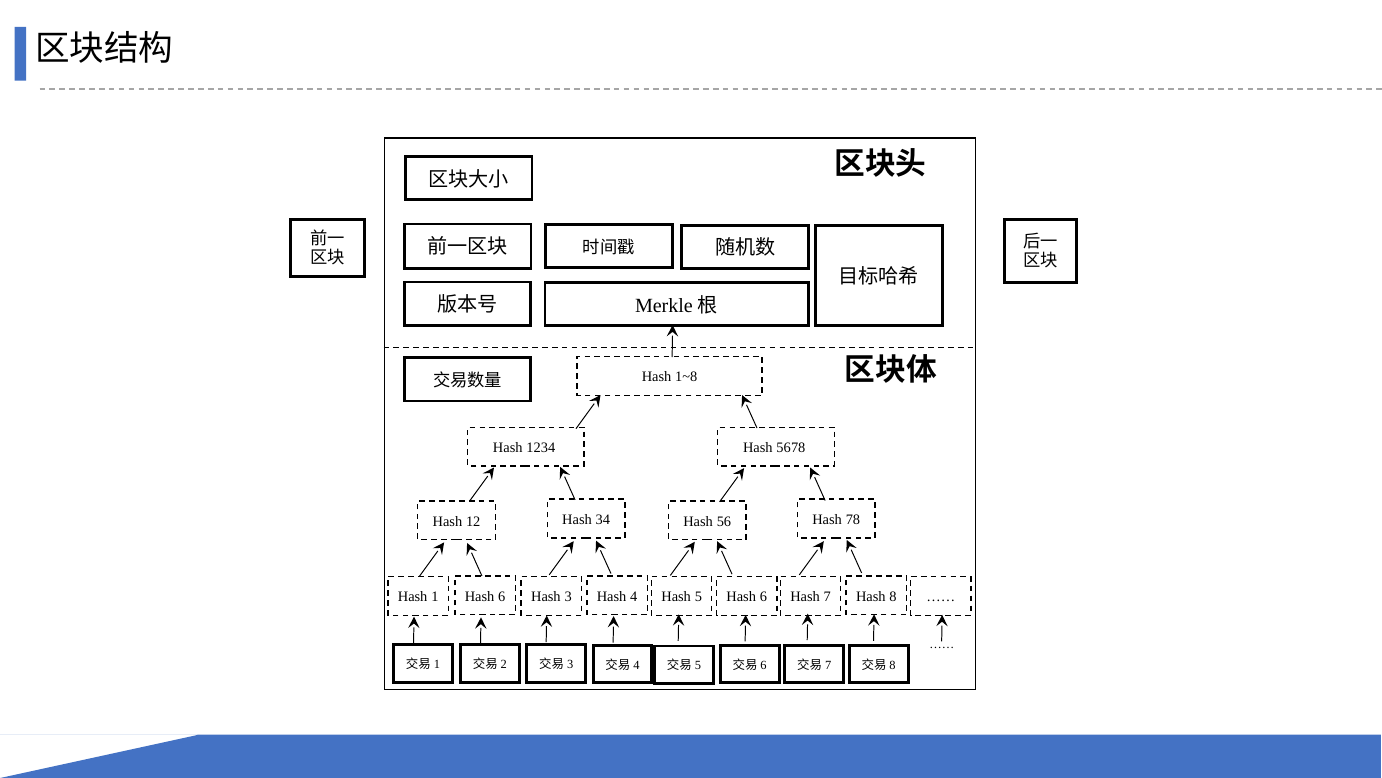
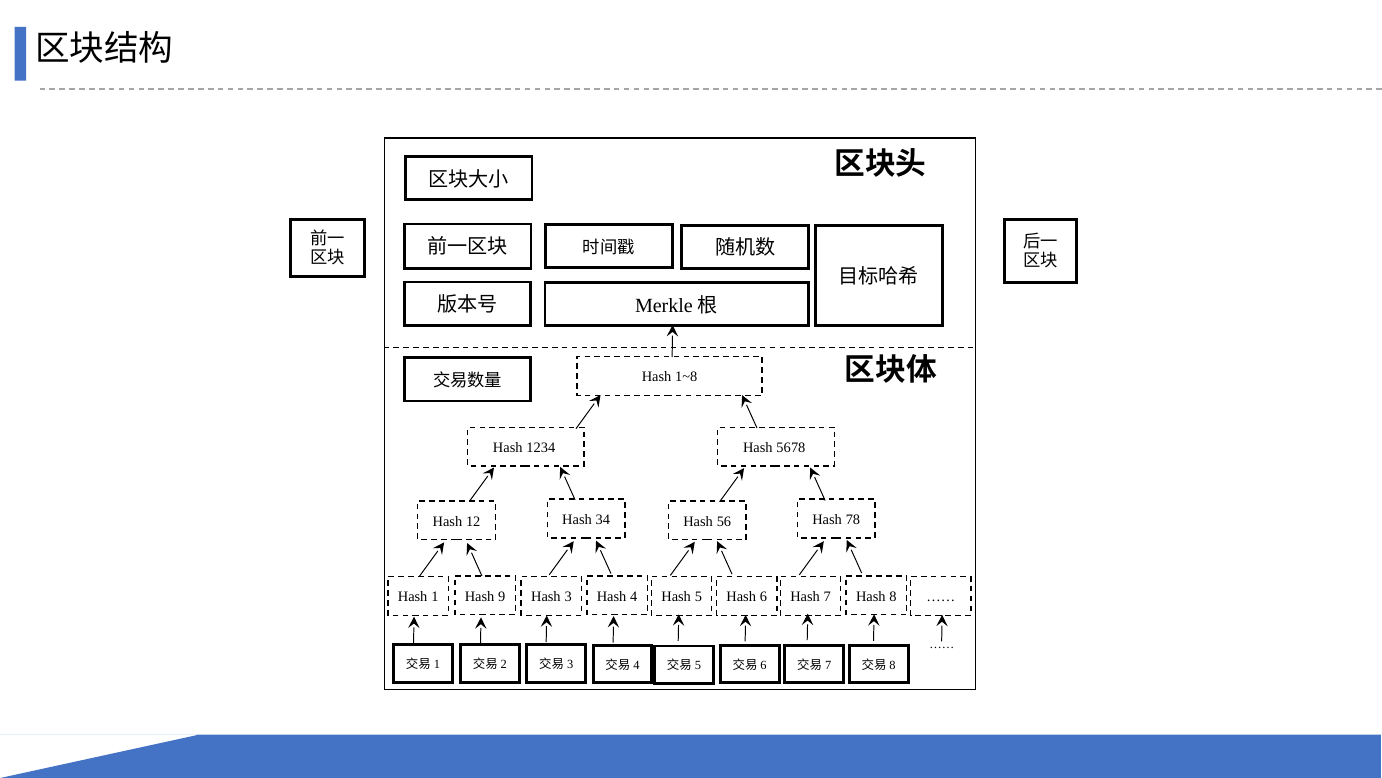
6: 6 -> 9 (502, 596)
